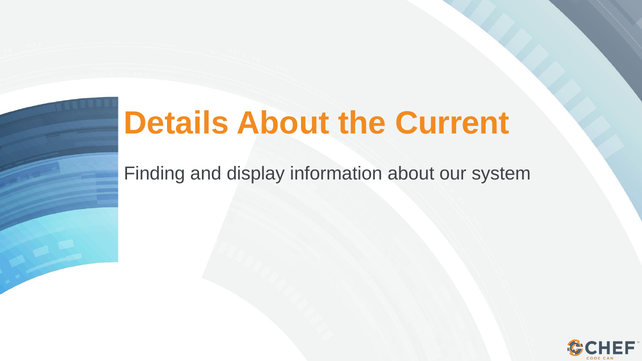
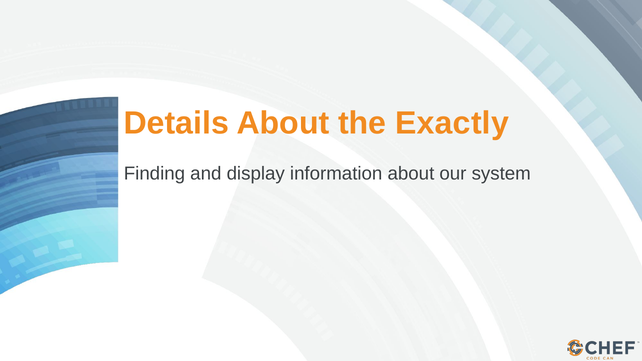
Current: Current -> Exactly (452, 123)
